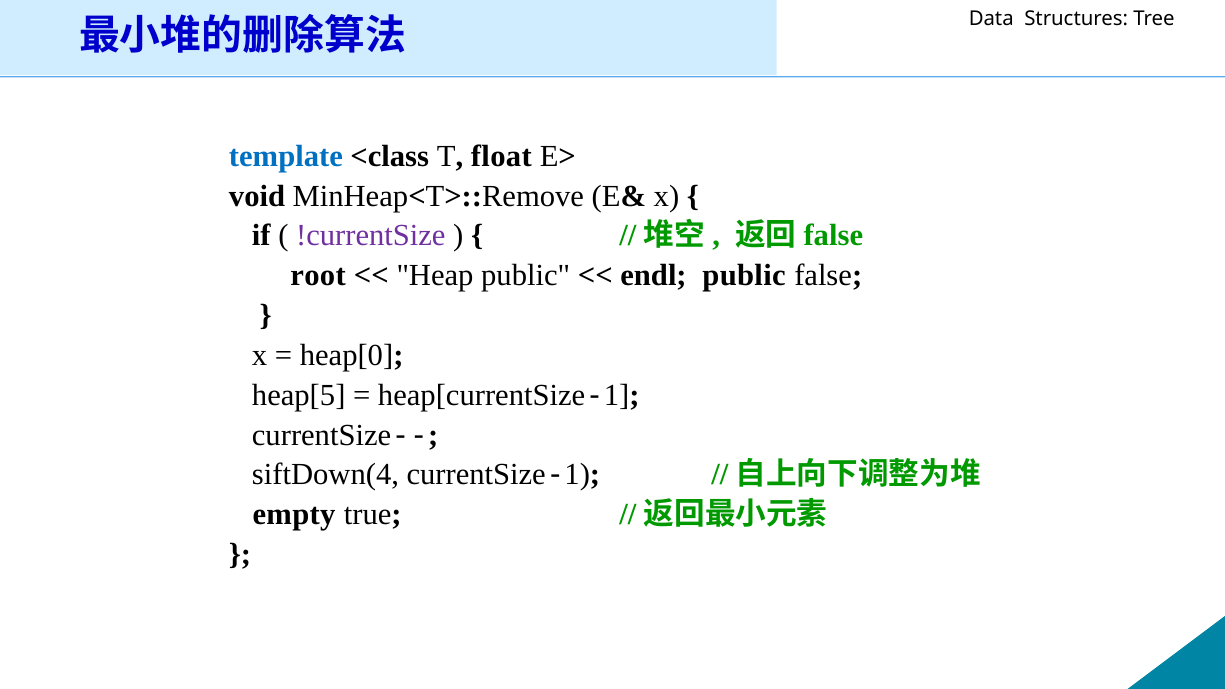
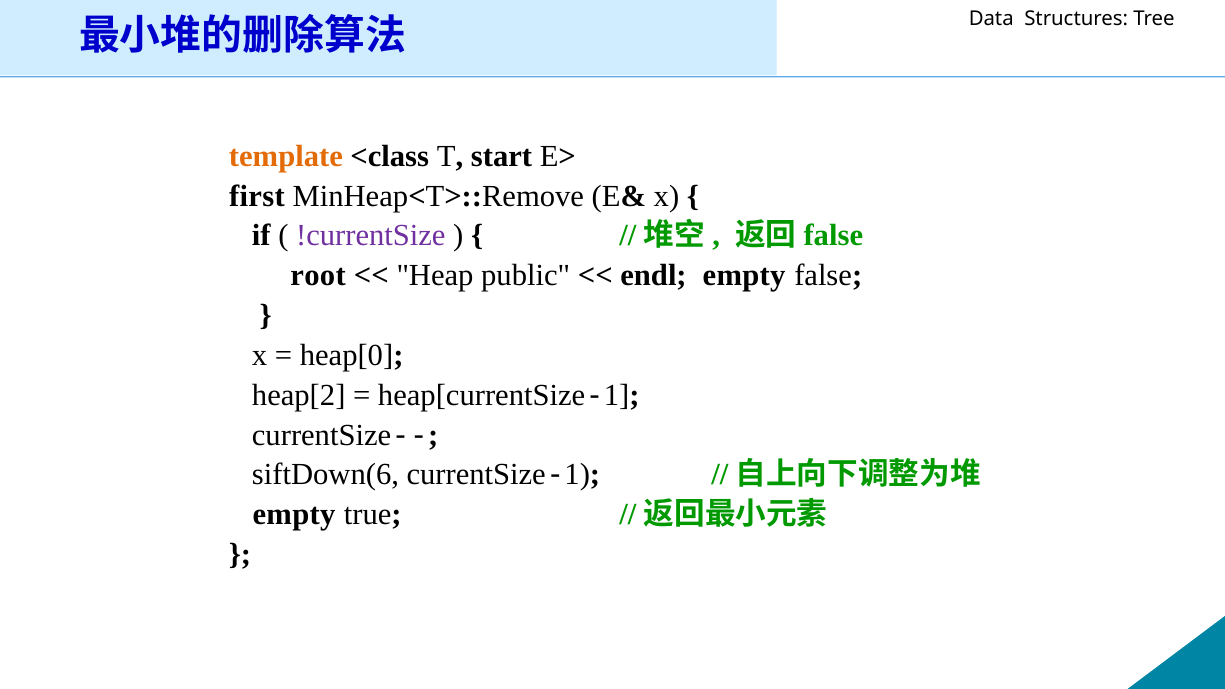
template colour: blue -> orange (286, 156)
float: float -> start (502, 156)
void: void -> first (257, 196)
endl public: public -> empty (744, 276)
heap[5: heap[5 -> heap[2 (299, 395)
siftDown(4: siftDown(4 -> siftDown(6 (325, 475)
